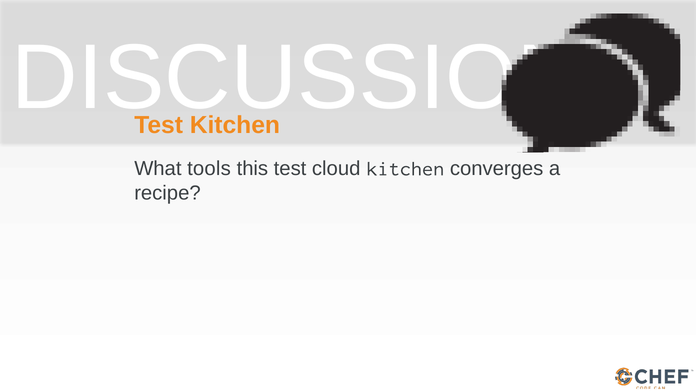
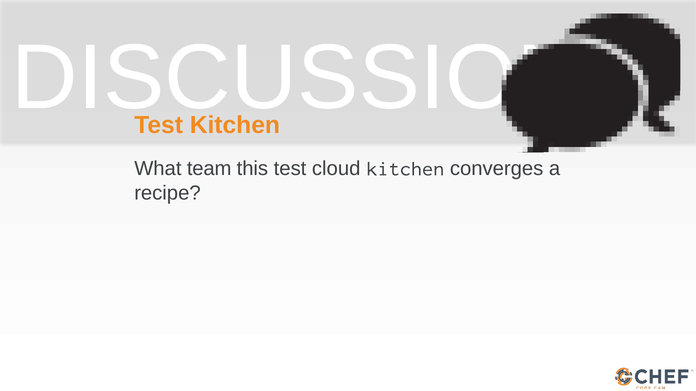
tools: tools -> team (209, 169)
